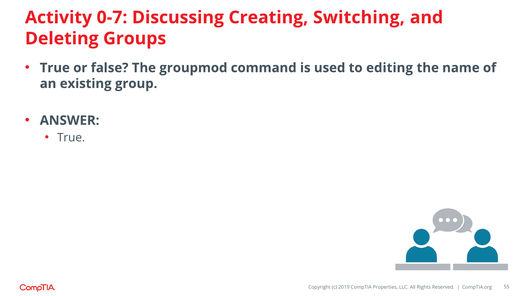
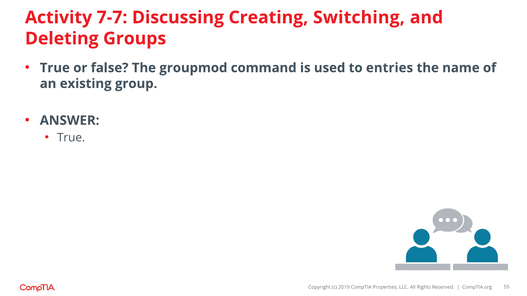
0-7: 0-7 -> 7-7 (112, 18)
editing: editing -> entries (390, 68)
